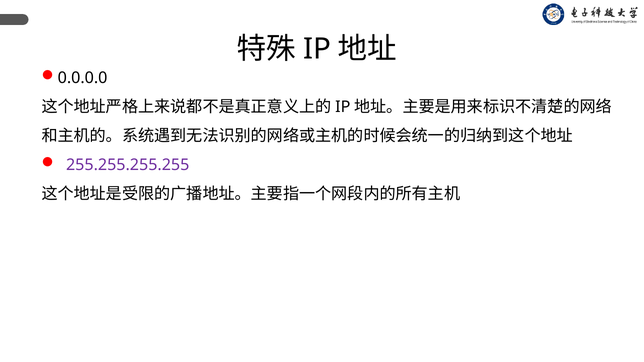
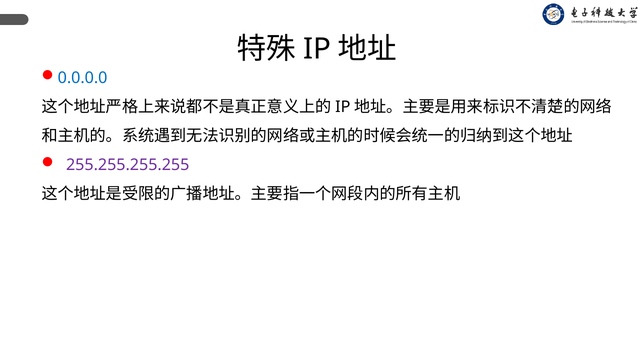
0.0.0.0 colour: black -> blue (83, 78)
